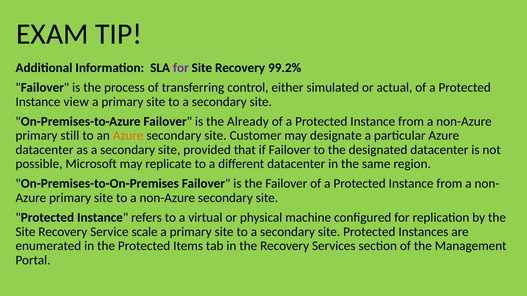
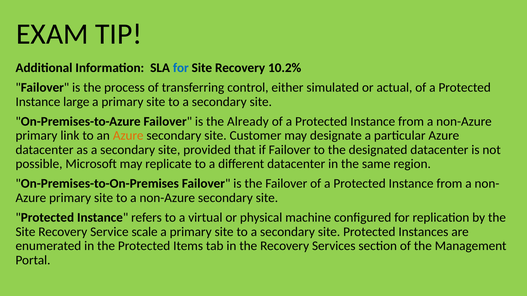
for colour: purple -> blue (181, 68)
99.2%: 99.2% -> 10.2% (285, 68)
view: view -> large (76, 102)
still: still -> link (70, 136)
